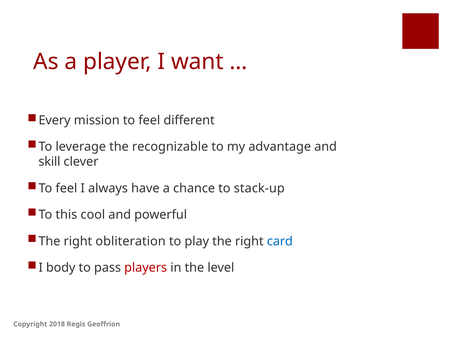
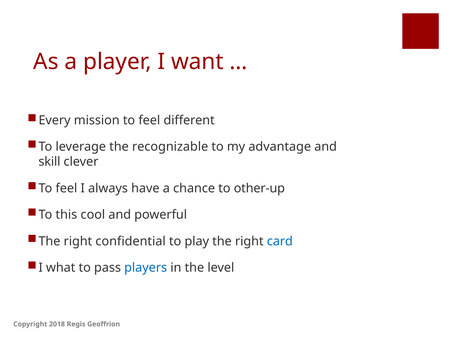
stack-up: stack-up -> other-up (259, 188)
obliteration: obliteration -> confidential (131, 241)
body: body -> what (61, 267)
players colour: red -> blue (146, 267)
